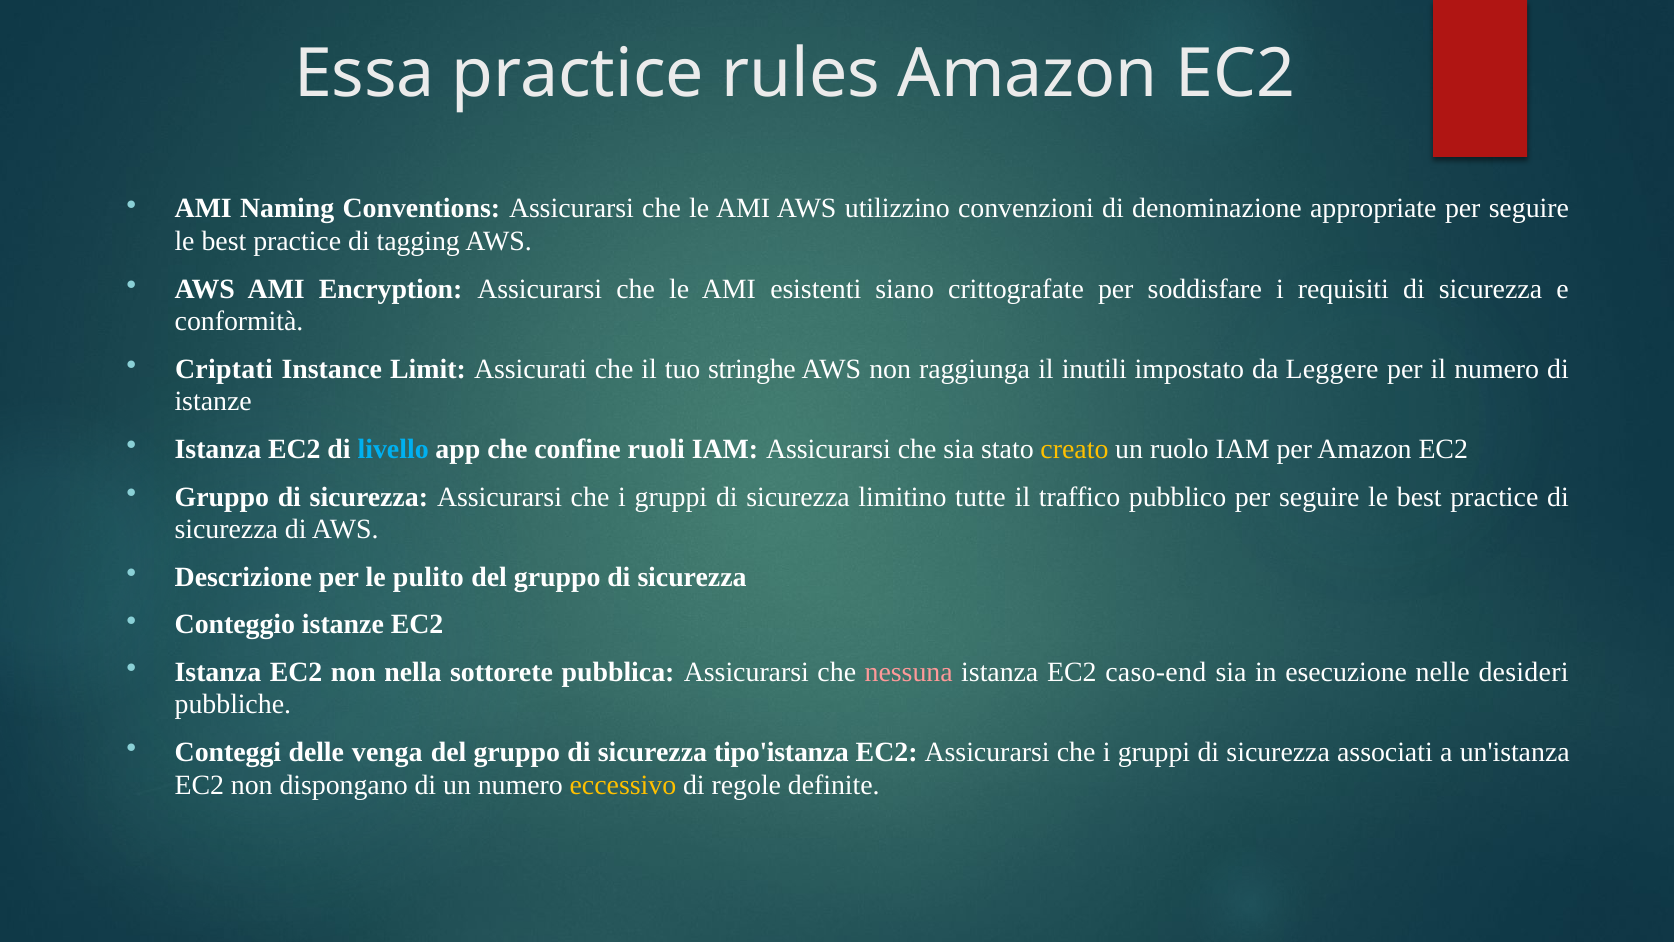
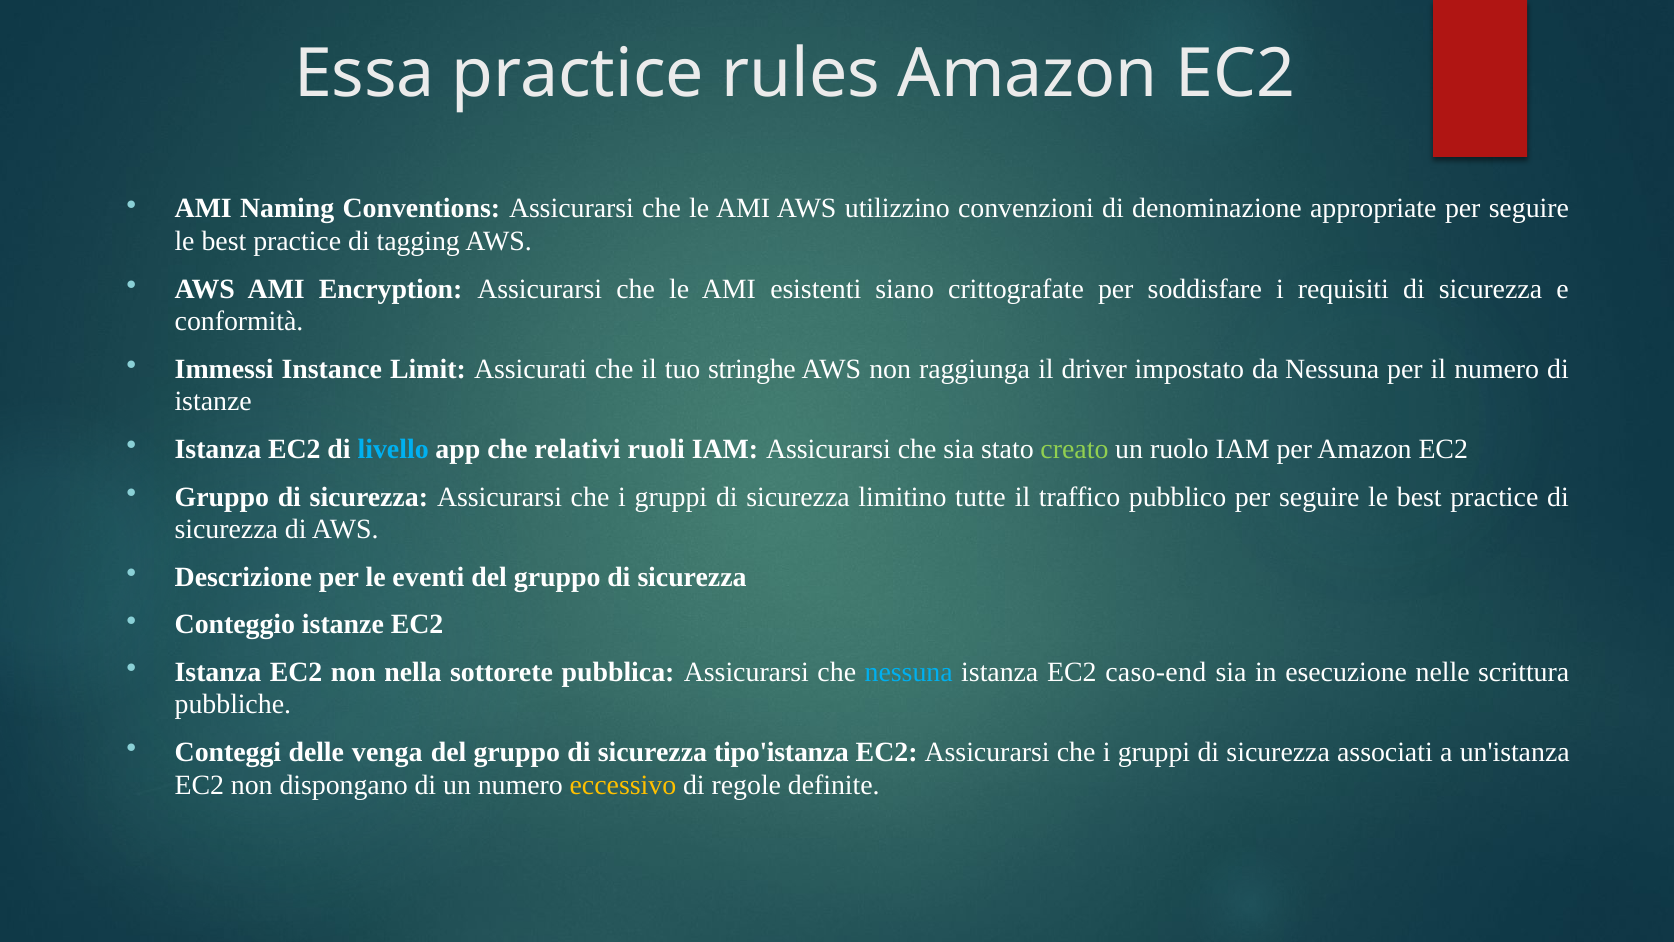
Criptati: Criptati -> Immessi (224, 369)
inutili: inutili -> driver (1094, 369)
da Leggere: Leggere -> Nessuna (1332, 369)
confine: confine -> relativi (577, 449)
creato colour: yellow -> light green (1074, 449)
pulito: pulito -> eventi (428, 577)
nessuna colour: pink -> light blue (909, 672)
desideri: desideri -> scrittura (1524, 672)
